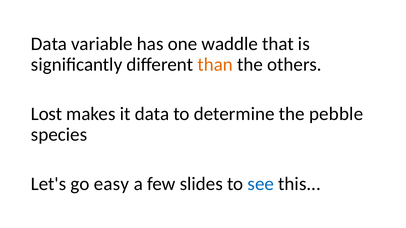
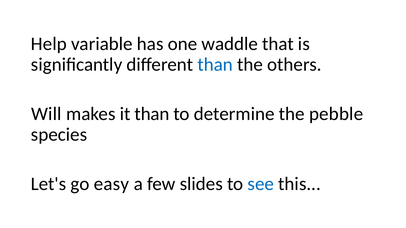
Data: Data -> Help (49, 44)
than colour: orange -> blue (215, 65)
Lost: Lost -> Will (46, 114)
it data: data -> than (152, 114)
